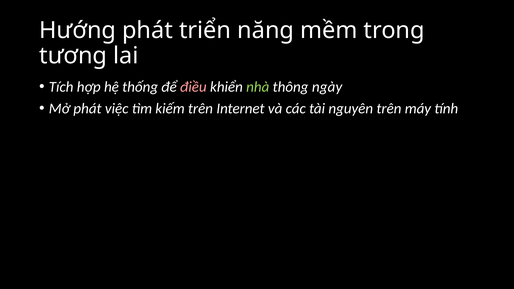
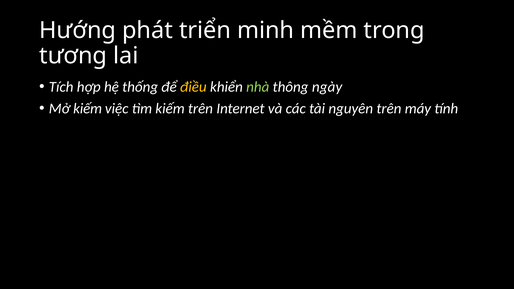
năng: năng -> minh (266, 30)
điều colour: pink -> yellow (193, 87)
Mở phát: phát -> kiếm (88, 108)
